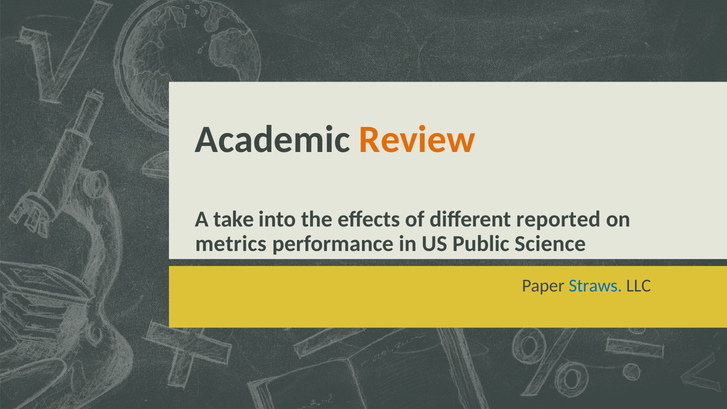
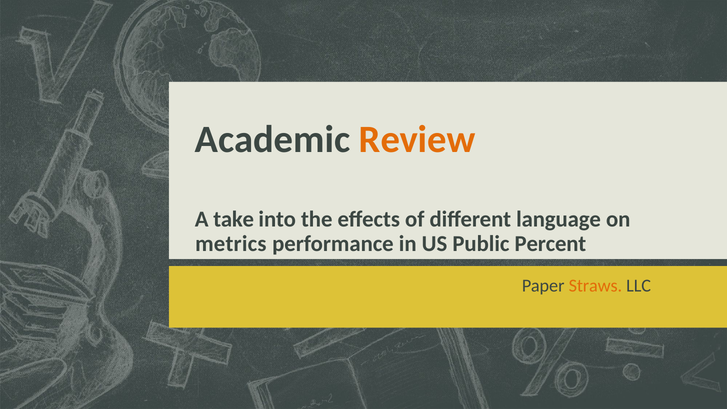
reported: reported -> language (559, 219)
Science: Science -> Percent (550, 244)
Straws colour: blue -> orange (595, 286)
